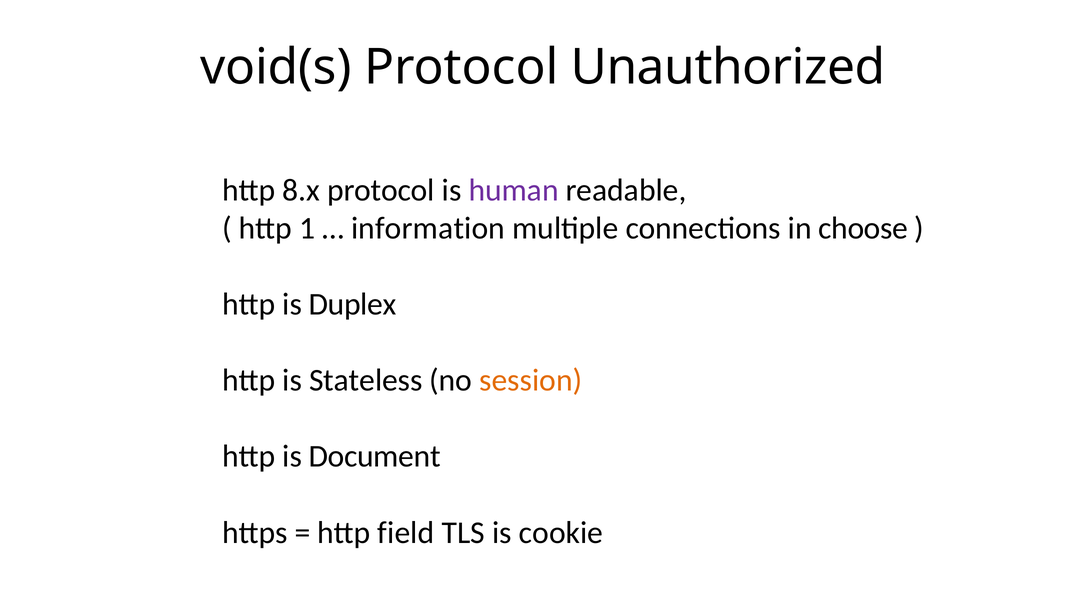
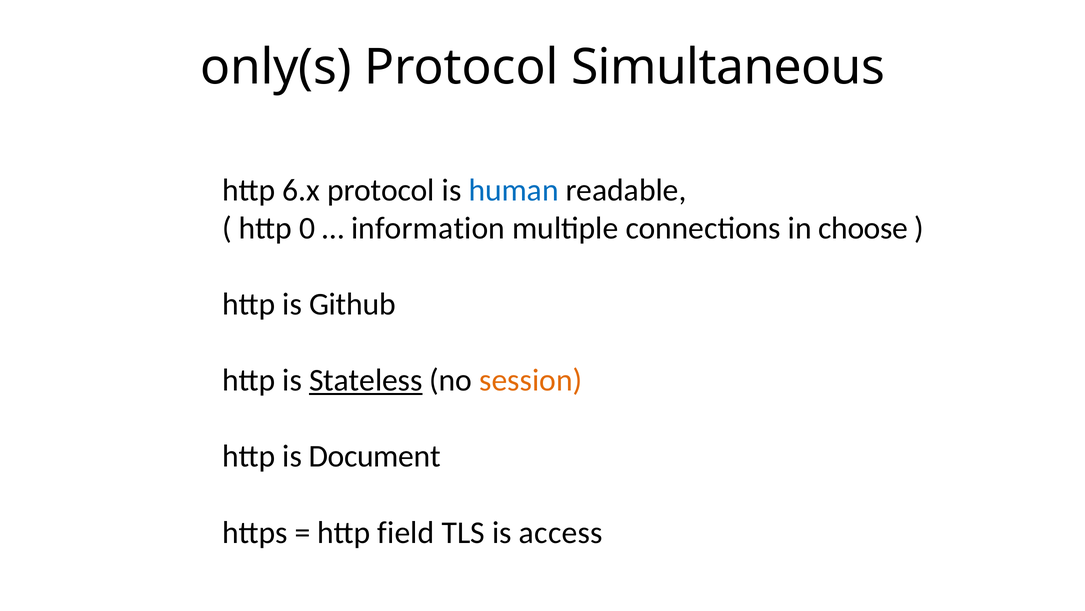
void(s: void(s -> only(s (276, 67)
Unauthorized: Unauthorized -> Simultaneous (728, 67)
8.x: 8.x -> 6.x (301, 190)
human colour: purple -> blue (514, 190)
1: 1 -> 0 (307, 228)
Duplex: Duplex -> Github (352, 304)
Stateless underline: none -> present (366, 380)
cookie: cookie -> access (561, 532)
